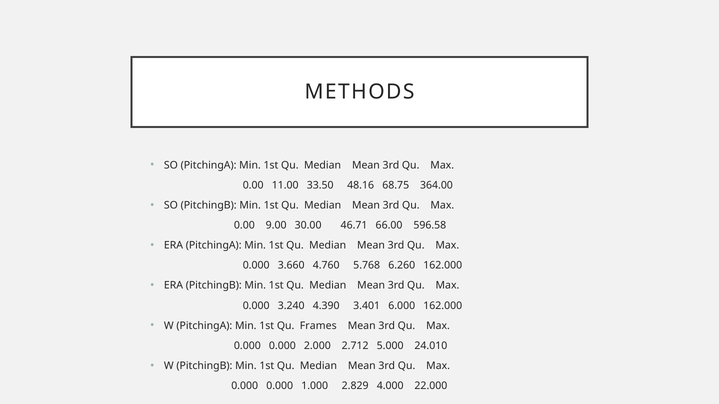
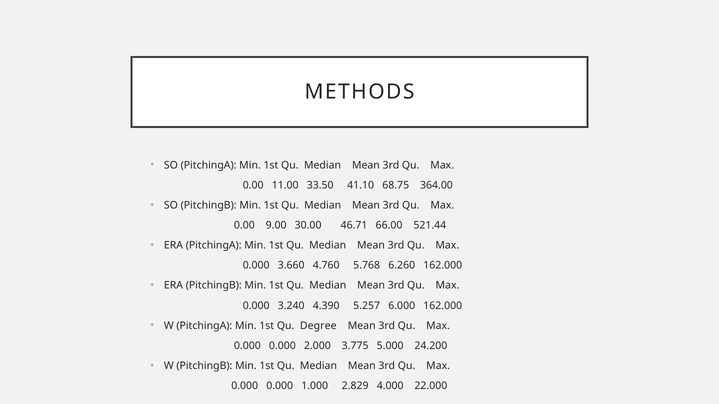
48.16: 48.16 -> 41.10 (361, 185)
596.58: 596.58 -> 521.44 (430, 226)
3.401: 3.401 -> 5.257 (367, 306)
Frames: Frames -> Degree (318, 326)
2.712: 2.712 -> 3.775 (355, 346)
24.010: 24.010 -> 24.200 (431, 346)
